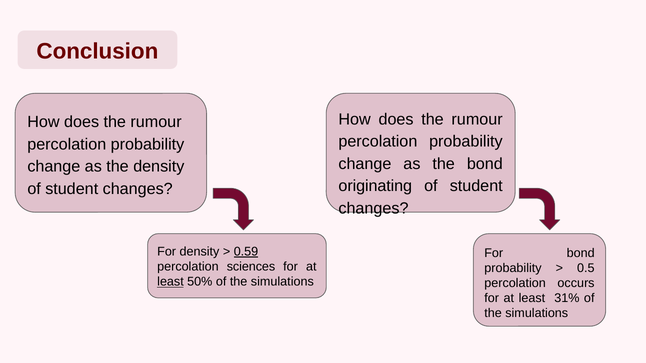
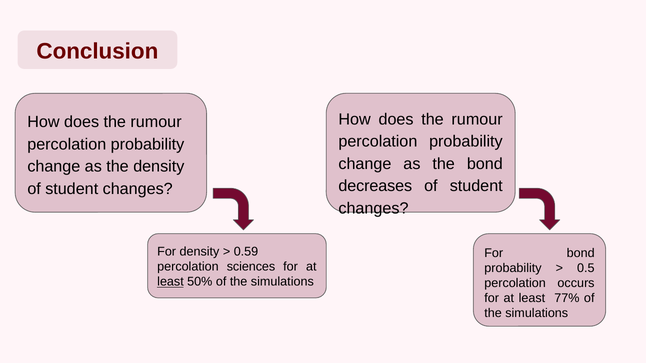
originating: originating -> decreases (375, 186)
0.59 underline: present -> none (246, 252)
31%: 31% -> 77% (567, 299)
